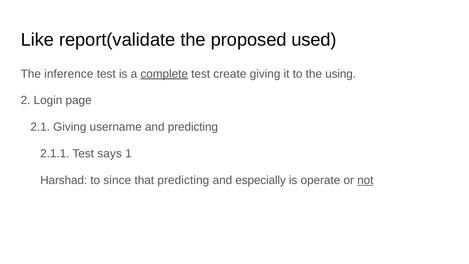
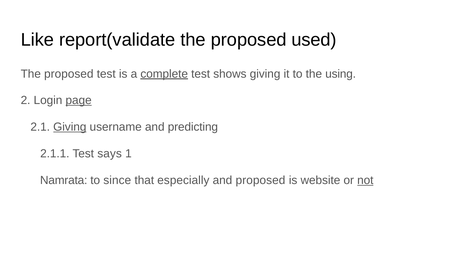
inference: inference -> proposed (69, 74)
create: create -> shows (230, 74)
page underline: none -> present (79, 100)
Giving underline: none -> present (70, 127)
Harshad: Harshad -> Namrata (64, 180)
that predicting: predicting -> especially (183, 180)
and especially: especially -> proposed (260, 180)
operate: operate -> website (320, 180)
